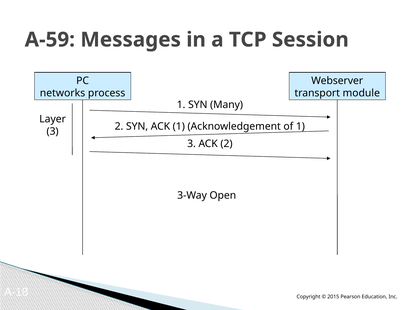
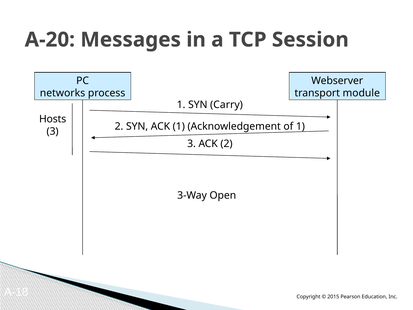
A-59: A-59 -> A-20 (50, 40)
Many: Many -> Carry (226, 105)
Layer: Layer -> Hosts (53, 119)
